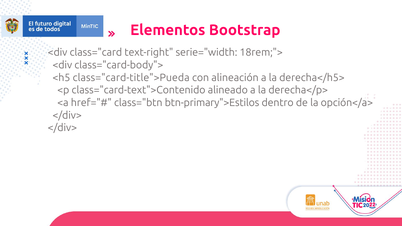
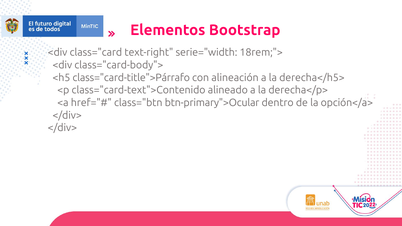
class="card-title">Pueda: class="card-title">Pueda -> class="card-title">Párrafo (131, 78)
btn-primary">Estilos: btn-primary">Estilos -> btn-primary">Ocular (212, 103)
